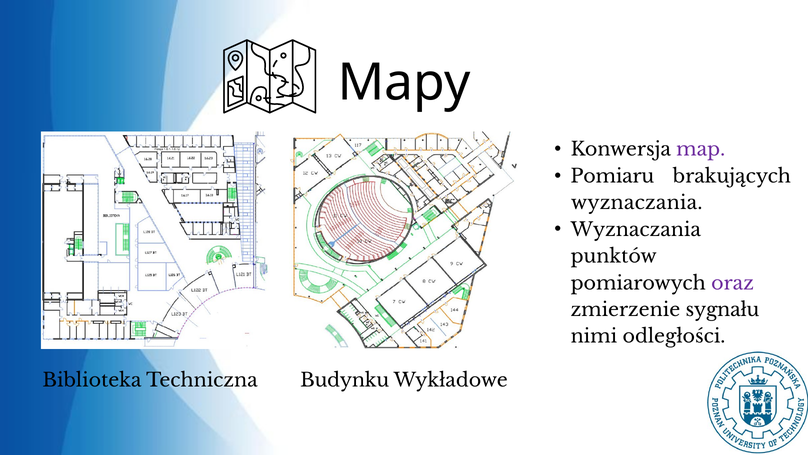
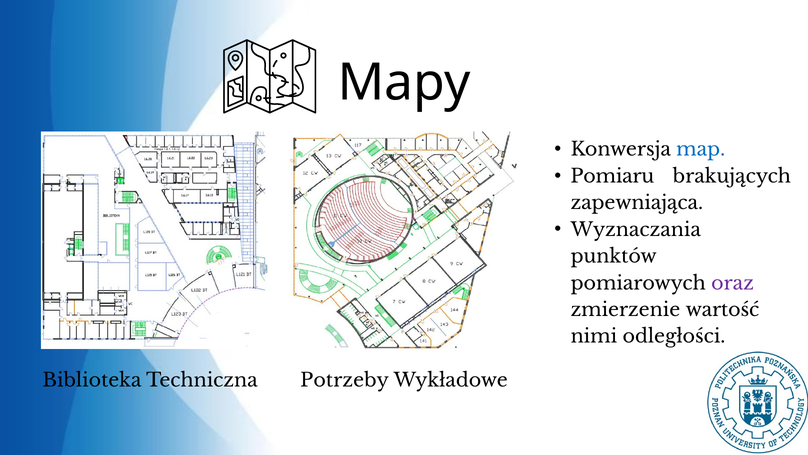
map colour: purple -> blue (701, 149)
wyznaczania: wyznaczania -> zapewniająca (637, 203)
sygnału: sygnału -> wartość (722, 310)
Budynku: Budynku -> Potrzeby (345, 380)
